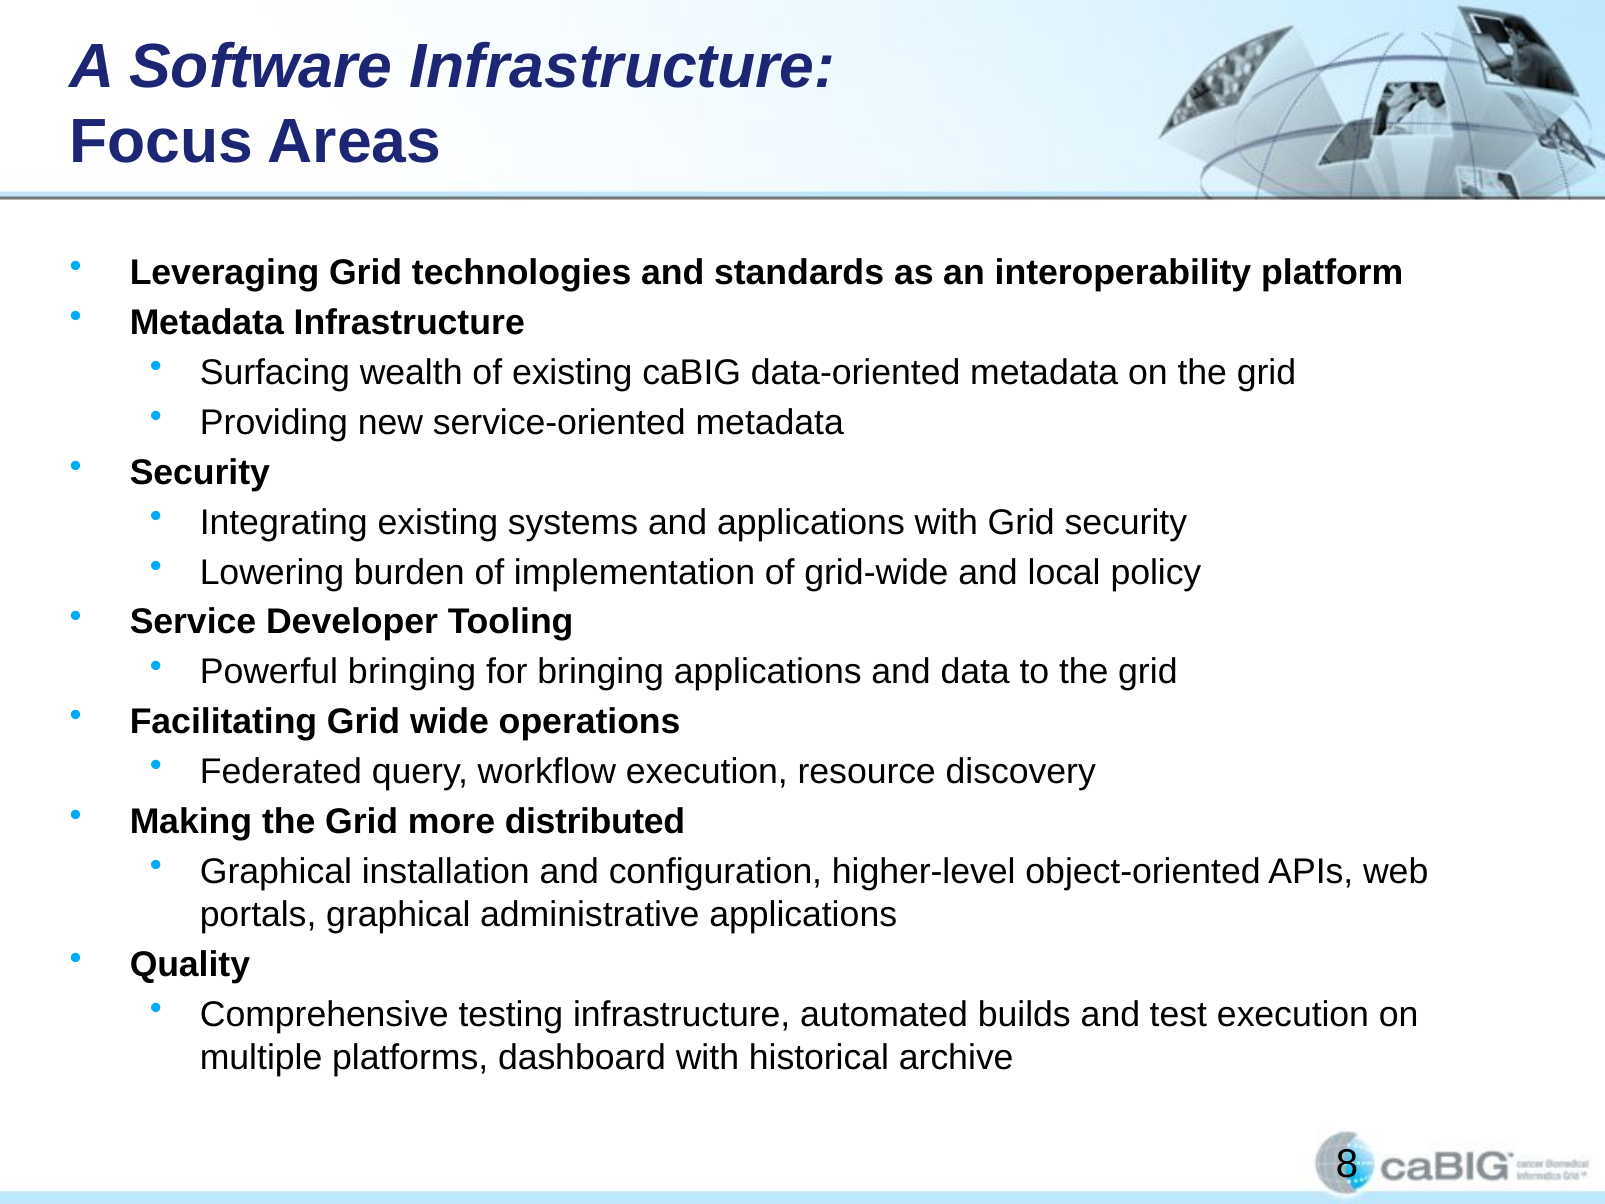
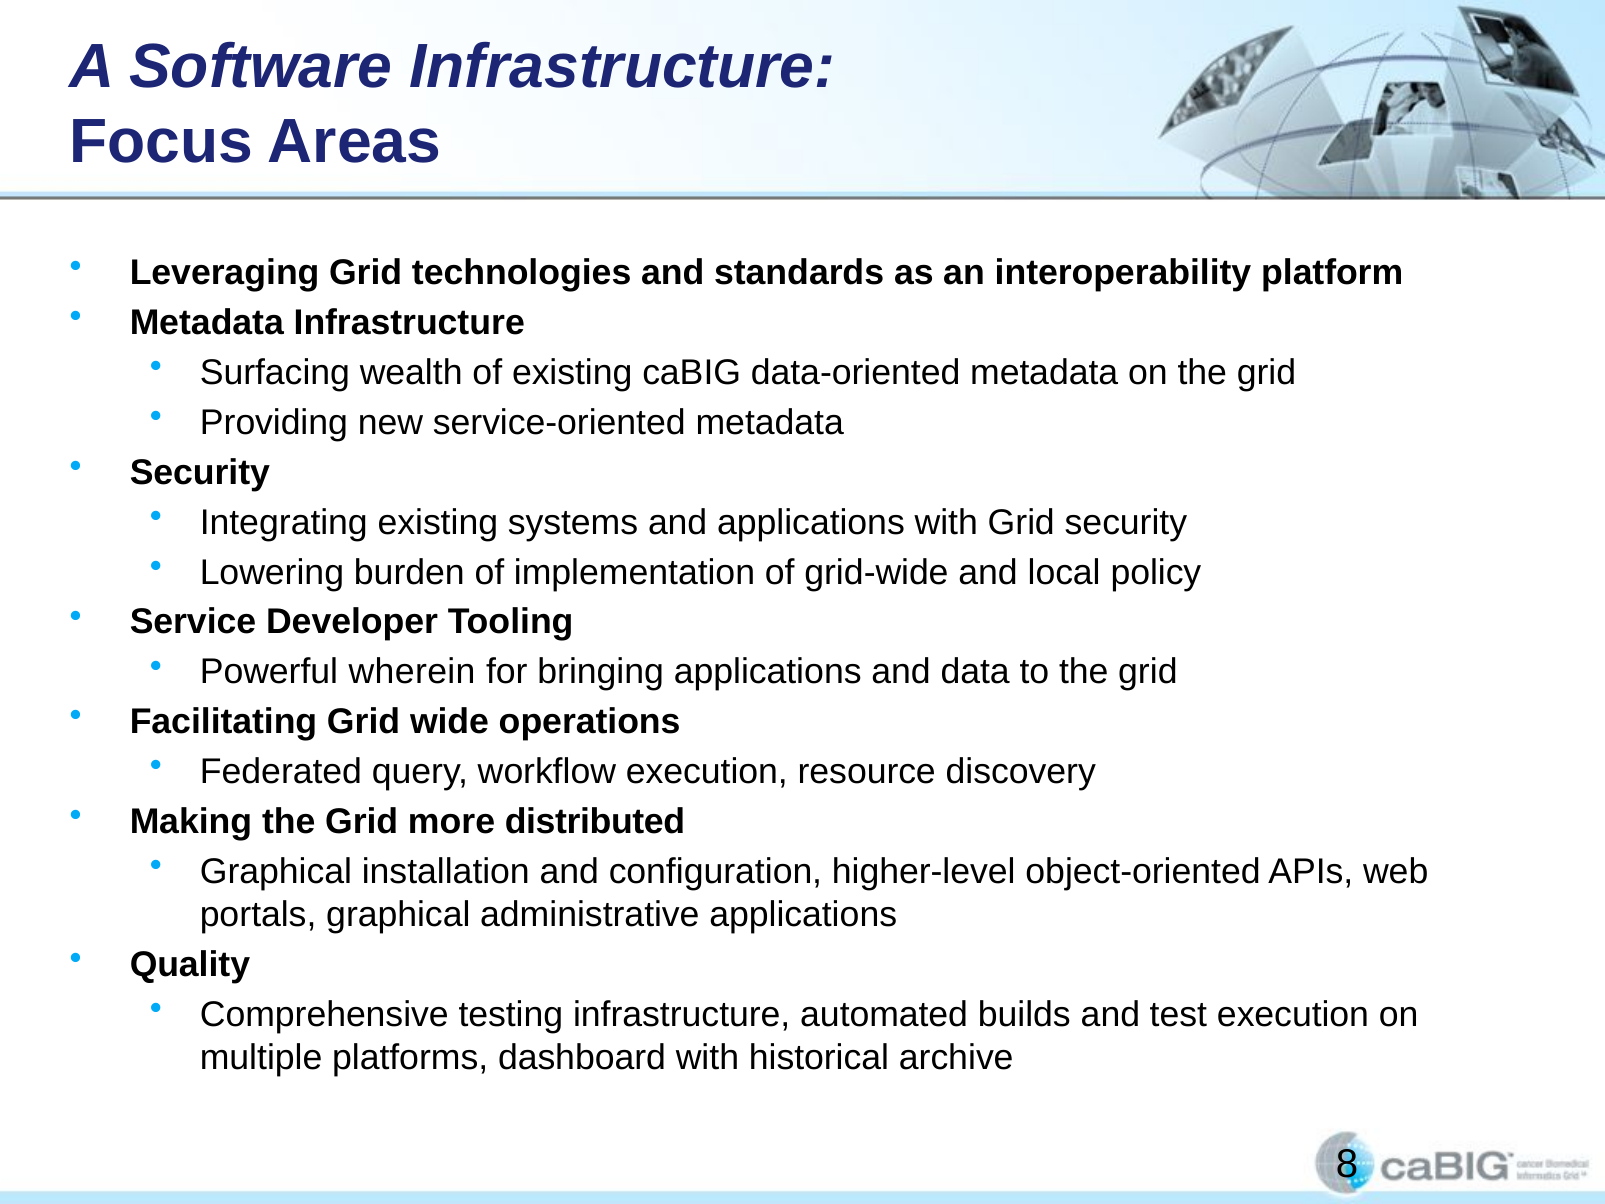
Powerful bringing: bringing -> wherein (412, 672)
